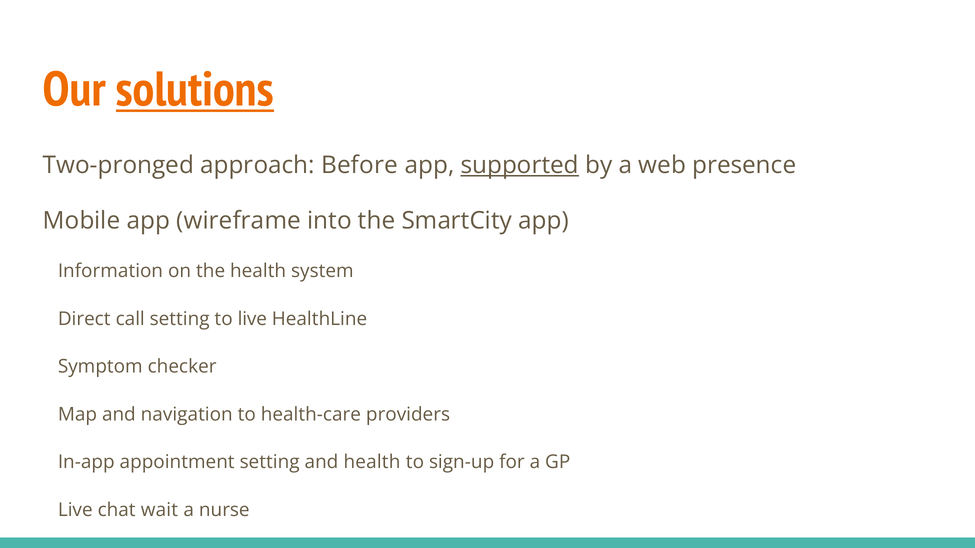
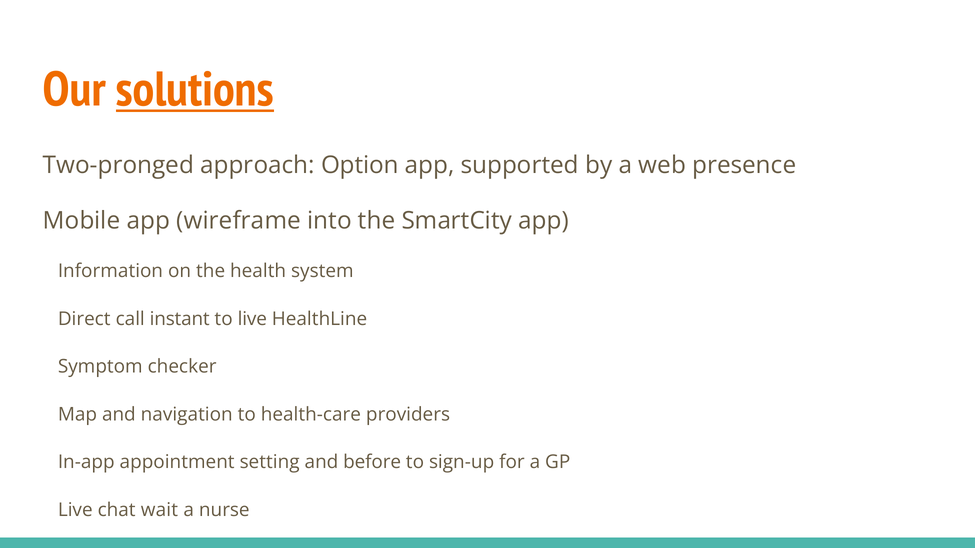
Before: Before -> Option (360, 165)
supported underline: present -> none (520, 165)
call setting: setting -> instant (180, 319)
and health: health -> before (372, 463)
